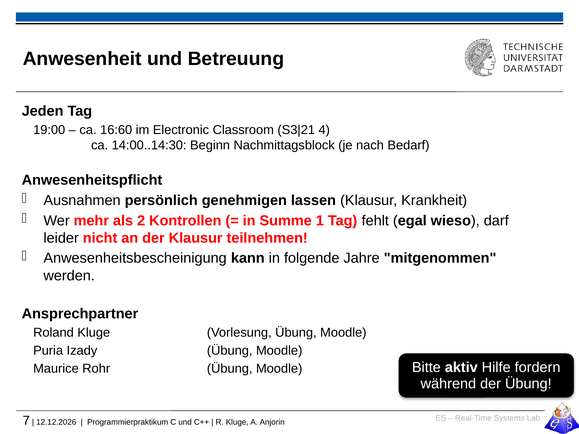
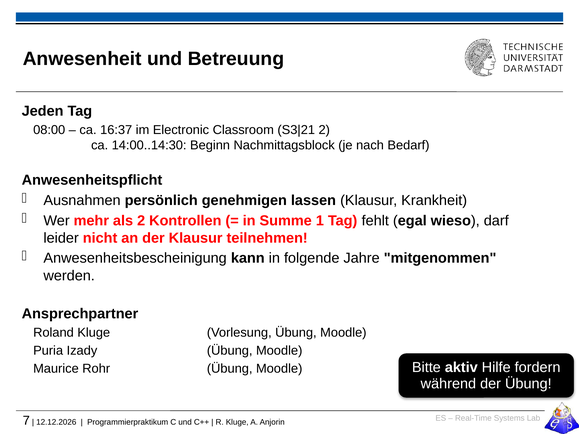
19:00: 19:00 -> 08:00 (49, 130)
16:60: 16:60 -> 16:37 (116, 130)
4: 4 -> 2 (324, 130)
